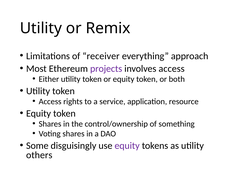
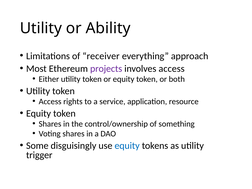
Remix: Remix -> Ability (108, 28)
equity colour: purple -> blue (127, 146)
others: others -> trigger (39, 155)
